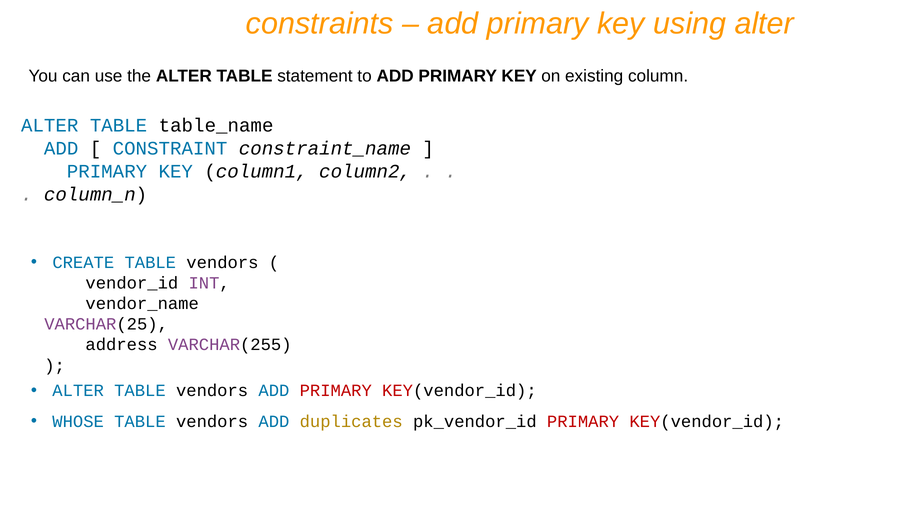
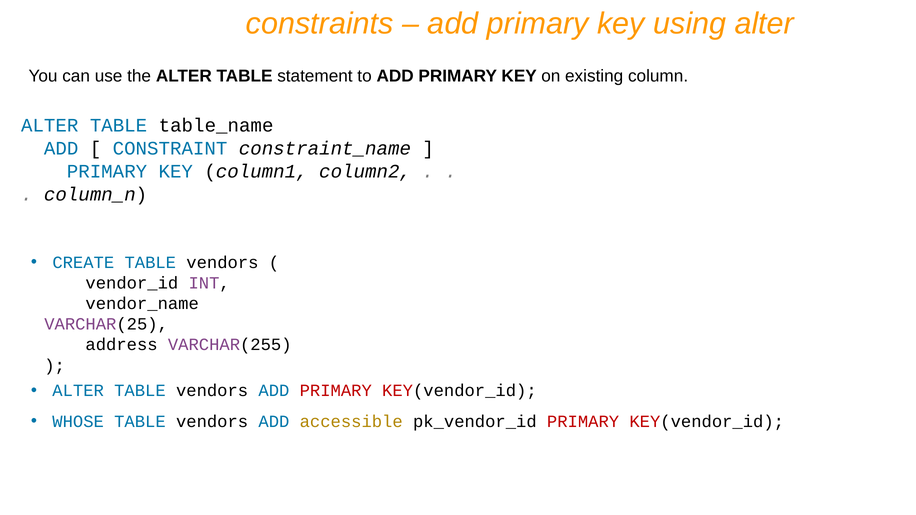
duplicates: duplicates -> accessible (351, 422)
